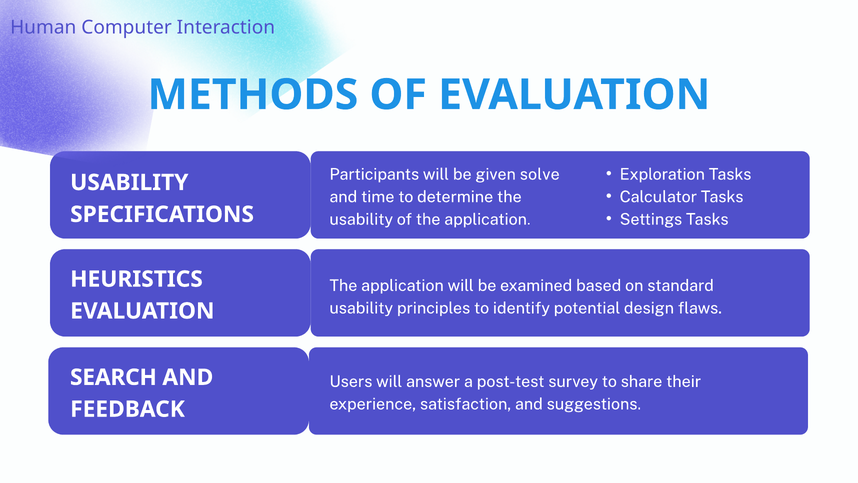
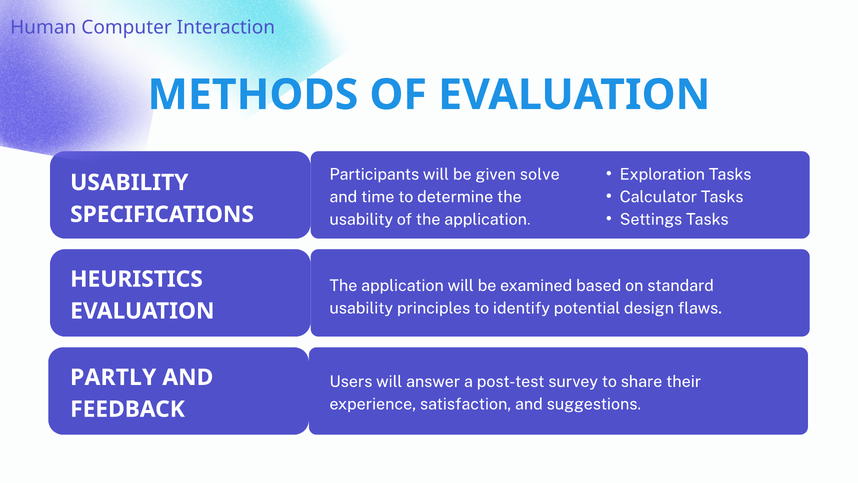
SEARCH: SEARCH -> PARTLY (113, 377)
